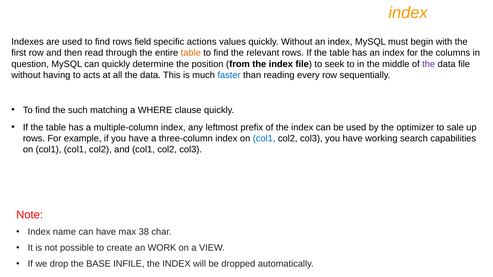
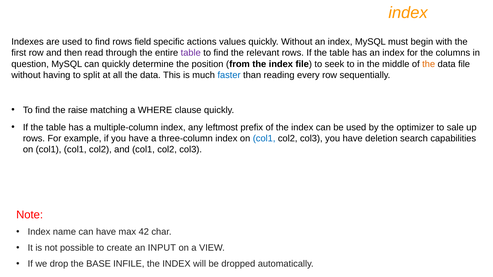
table colour: orange -> purple (191, 53)
the colour: purple -> orange (429, 64)
acts: acts -> split (92, 75)
such: such -> raise (78, 110)
working: working -> deletion (381, 139)
38: 38 -> 42 (144, 232)
WORK: WORK -> INPUT (162, 248)
